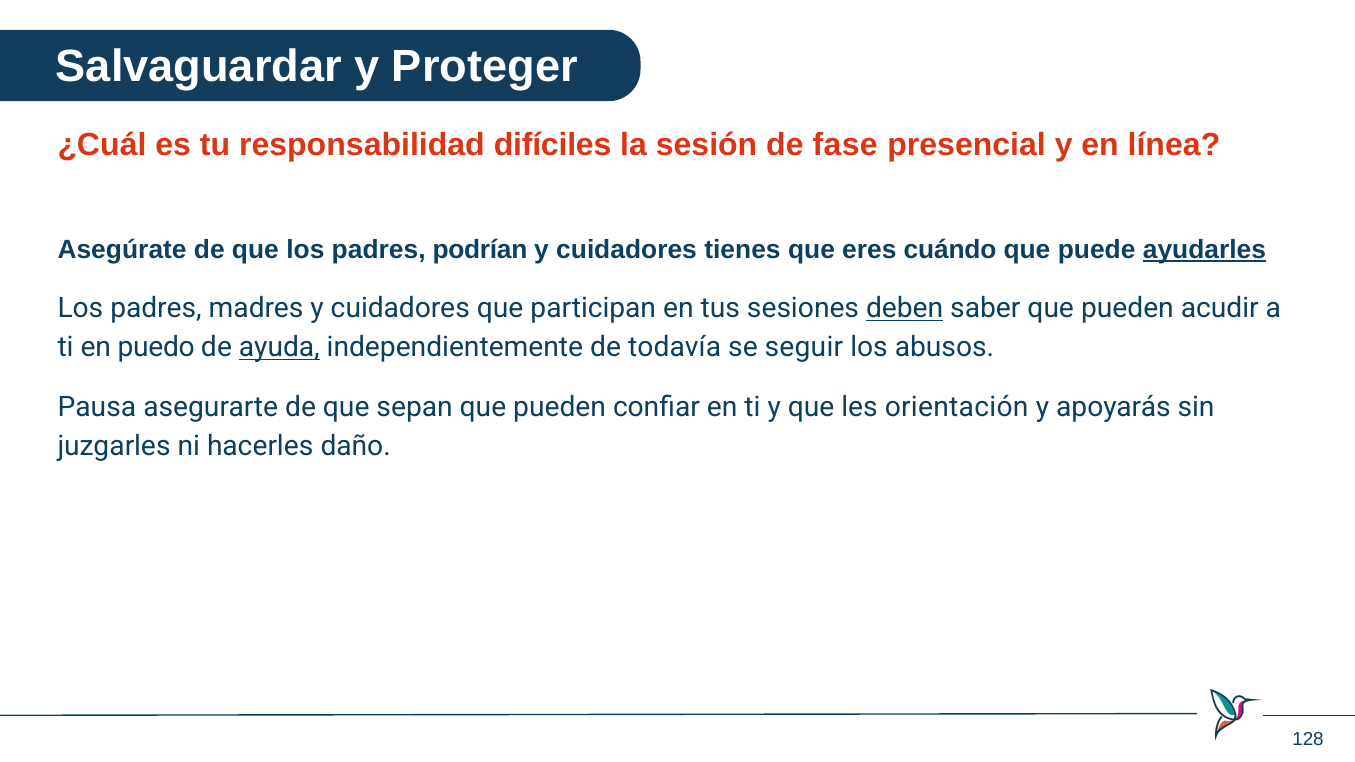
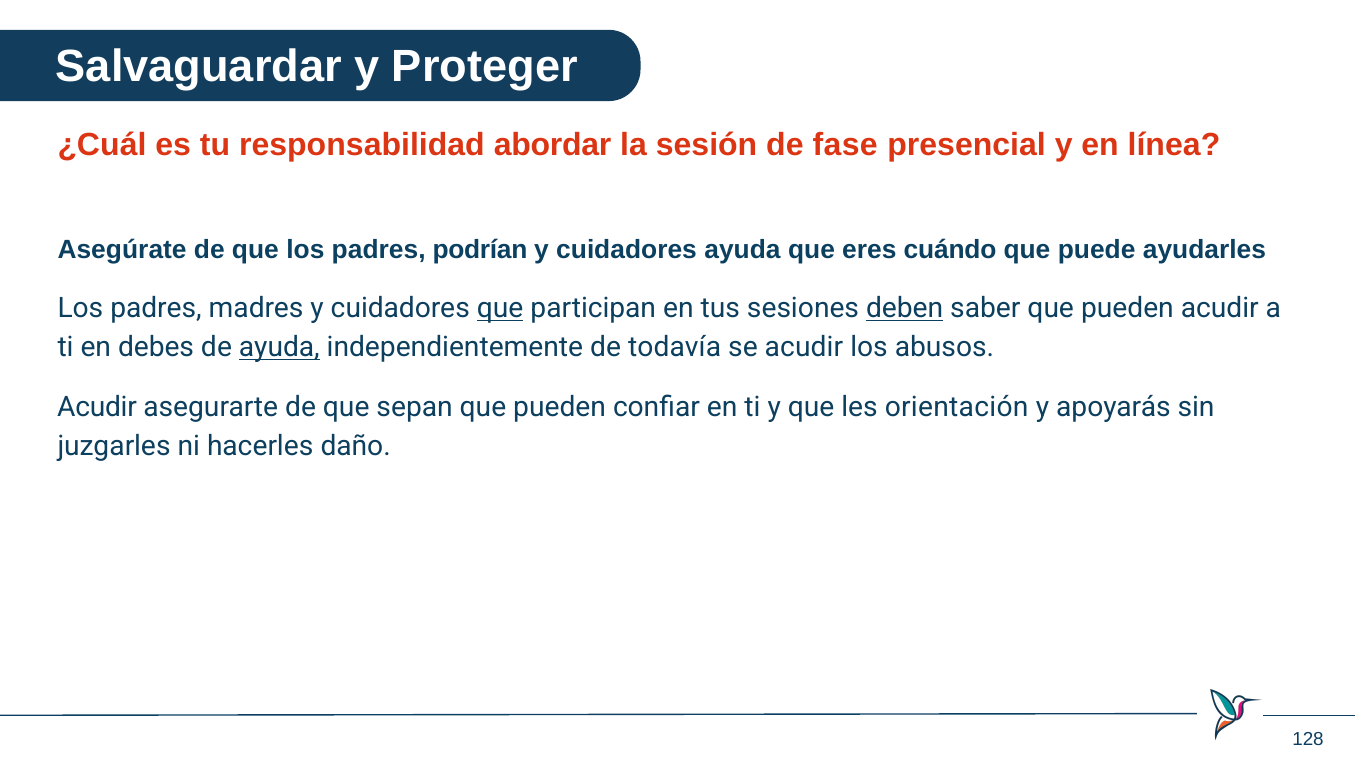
difíciles: difíciles -> abordar (553, 145)
cuidadores tienes: tienes -> ayuda (742, 250)
ayudarles underline: present -> none (1204, 250)
que underline: none -> present (500, 308)
puedo: puedo -> debes (156, 347)
se seguir: seguir -> acudir (804, 347)
Pausa: Pausa -> Acudir (97, 407)
